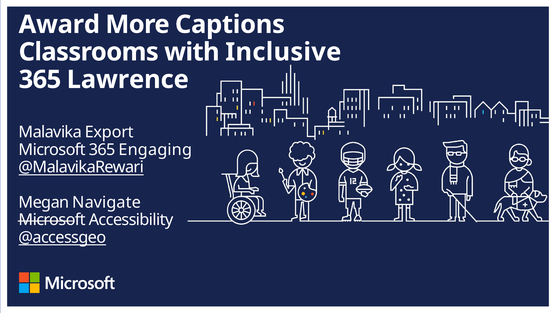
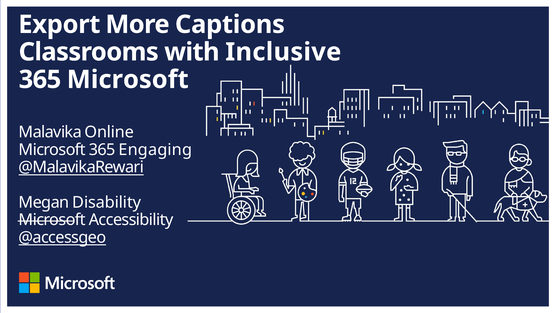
Award: Award -> Export (59, 24)
365 Lawrence: Lawrence -> Microsoft (128, 80)
Export: Export -> Online (109, 132)
Navigate: Navigate -> Disability (107, 202)
